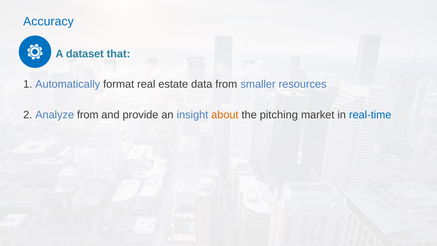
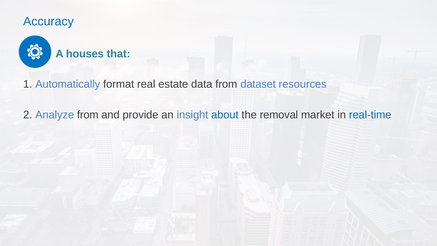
dataset: dataset -> houses (85, 54)
smaller: smaller -> dataset (258, 84)
about colour: orange -> blue (225, 115)
pitching: pitching -> removal (279, 115)
